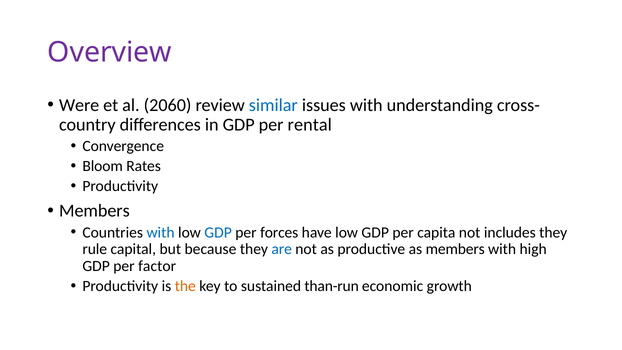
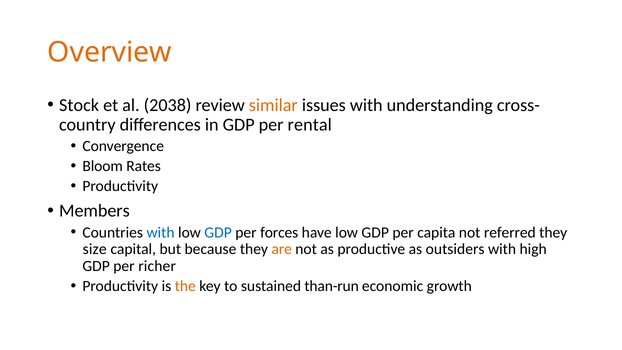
Overview colour: purple -> orange (110, 52)
Were: Were -> Stock (79, 105)
2060: 2060 -> 2038 (168, 105)
similar colour: blue -> orange (273, 105)
includes: includes -> referred (510, 232)
rule: rule -> size (95, 249)
are colour: blue -> orange (282, 249)
as members: members -> outsiders (455, 249)
factor: factor -> richer (157, 266)
